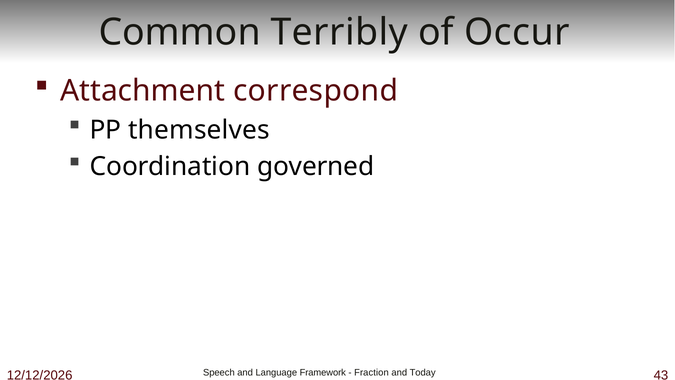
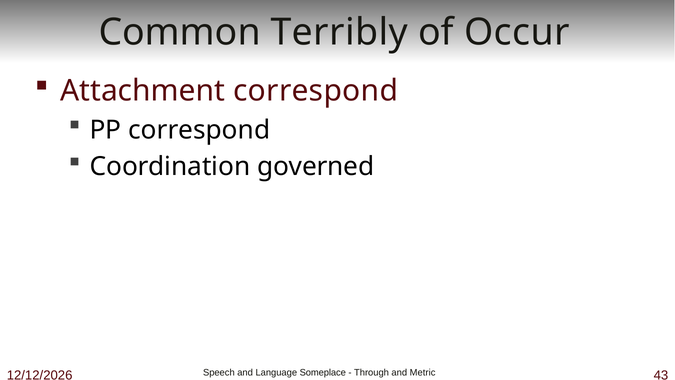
PP themselves: themselves -> correspond (199, 130)
Framework: Framework -> Someplace (323, 372)
Fraction: Fraction -> Through (372, 372)
Today: Today -> Metric (423, 372)
